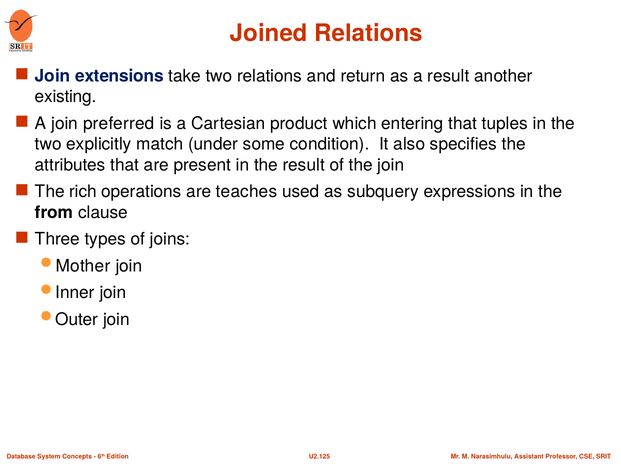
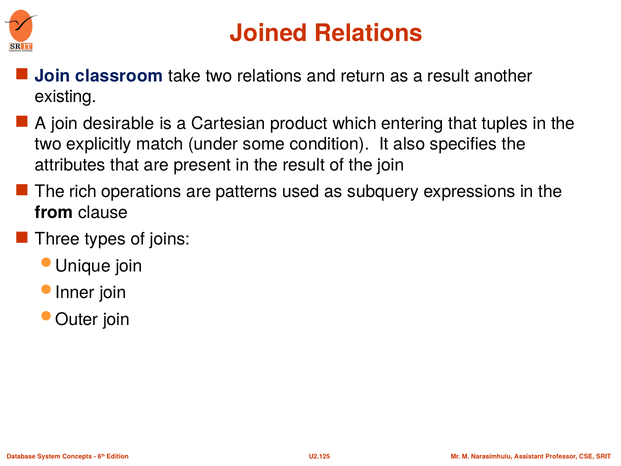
extensions: extensions -> classroom (119, 76)
preferred: preferred -> desirable (119, 123)
teaches: teaches -> patterns (247, 192)
Mother: Mother -> Unique (83, 266)
